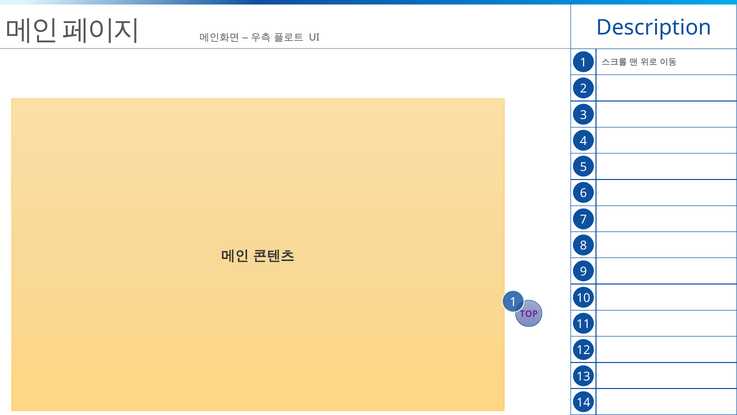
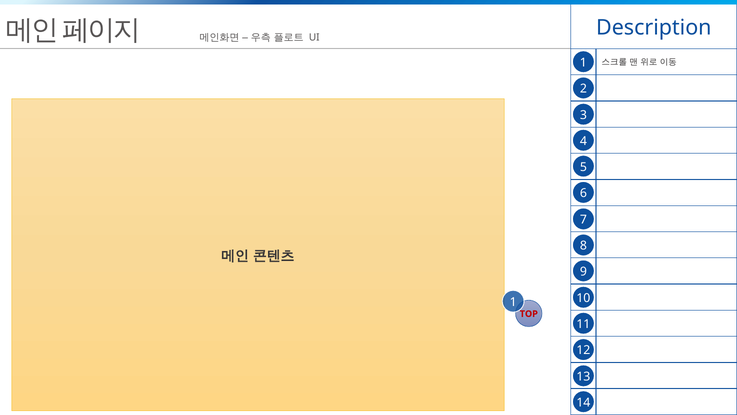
TOP colour: purple -> red (529, 314)
